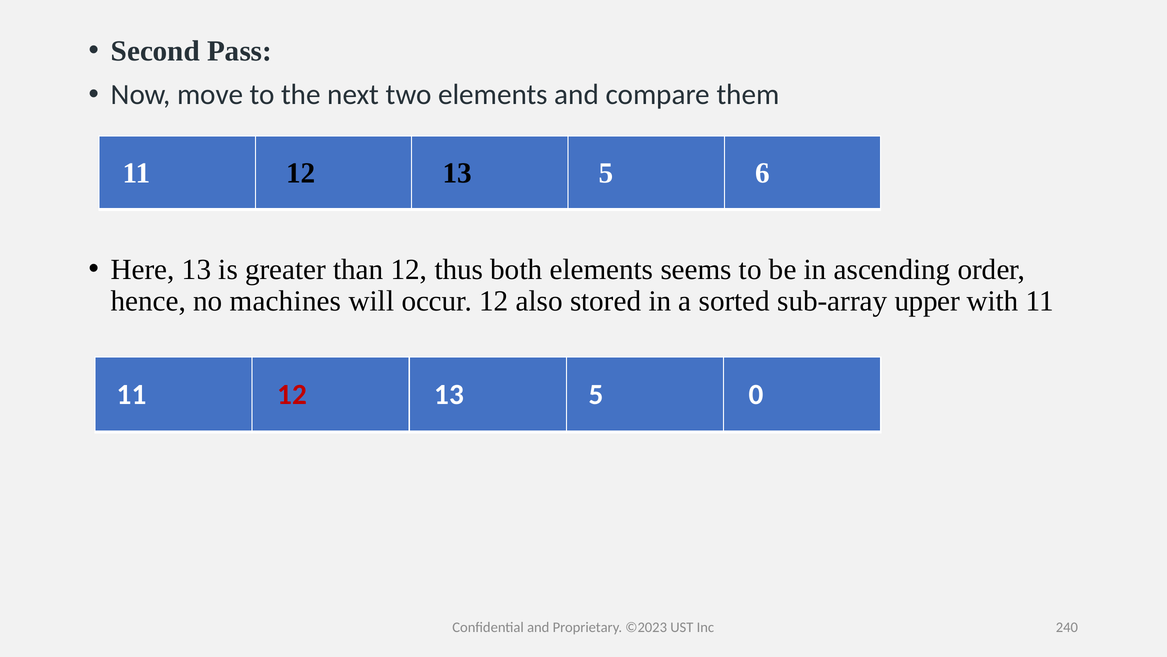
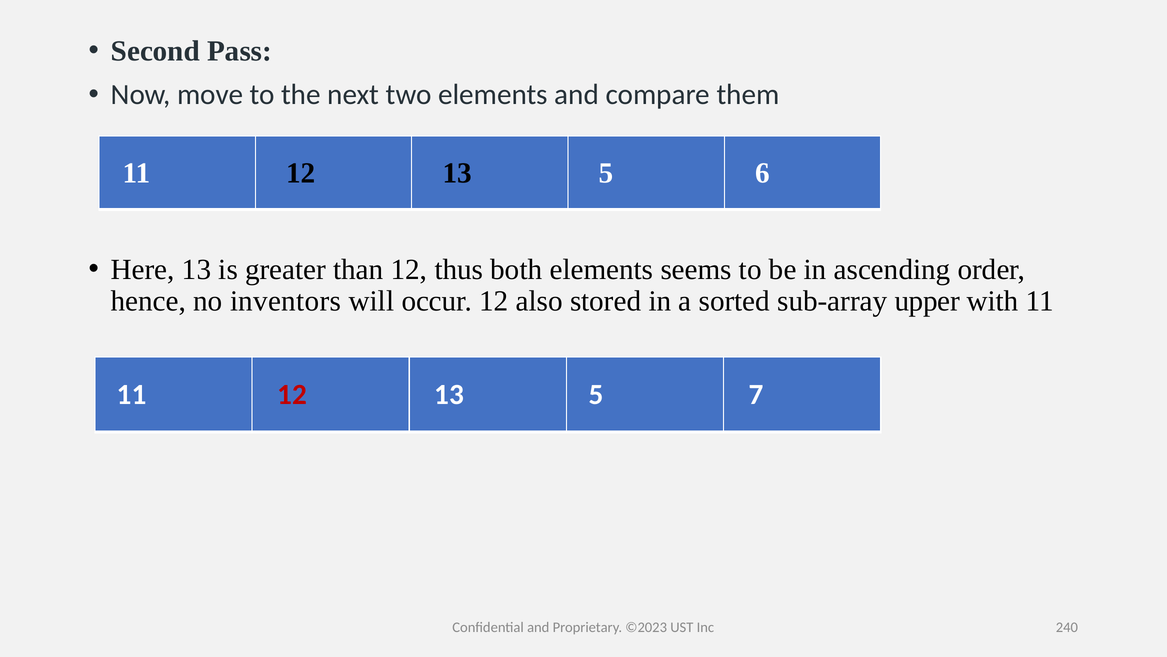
machines: machines -> inventors (286, 301)
0: 0 -> 7 (756, 394)
